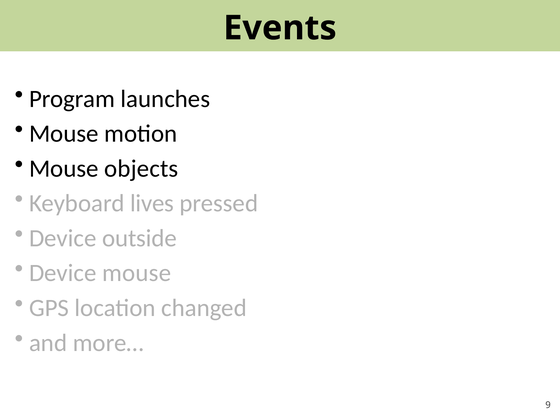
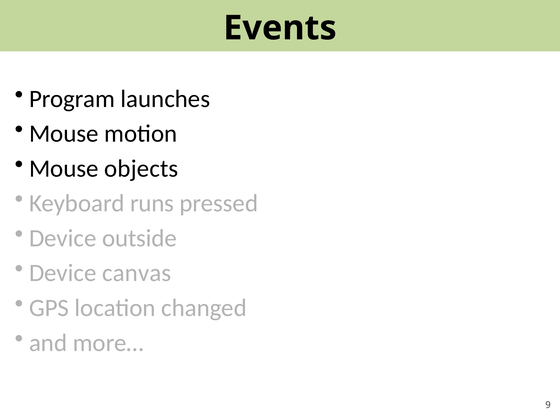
lives: lives -> runs (152, 203)
Device mouse: mouse -> canvas (137, 273)
